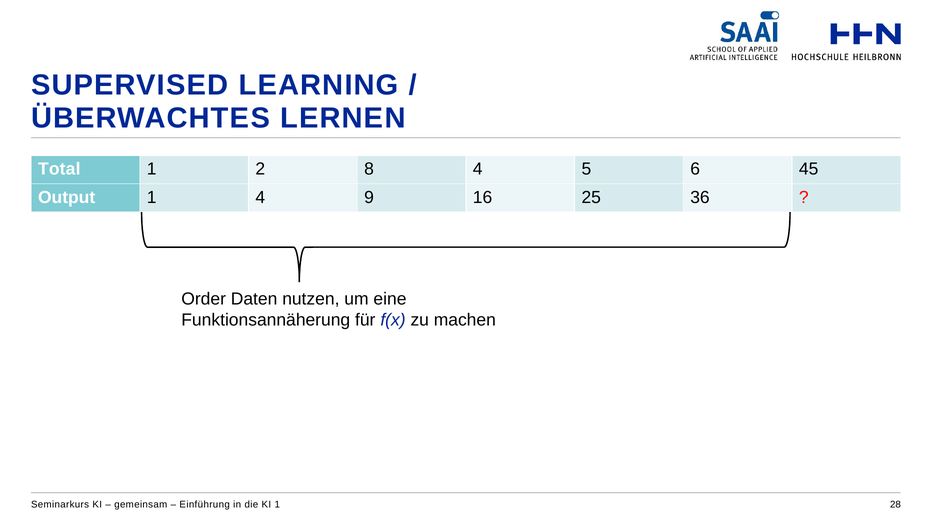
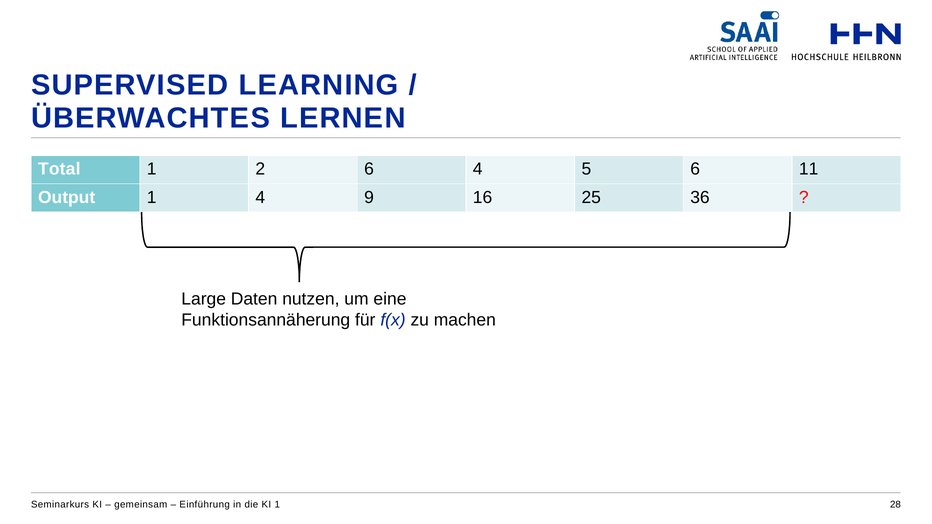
2 8: 8 -> 6 (369, 169)
45: 45 -> 11 (809, 169)
Order: Order -> Large (204, 299)
